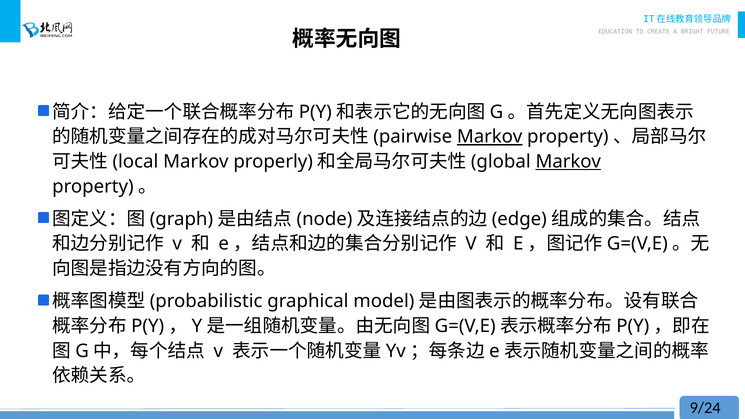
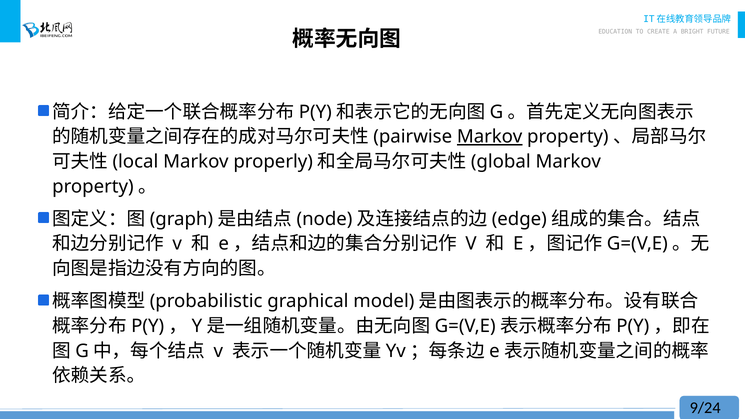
Markov underline: present -> none (568, 162)
